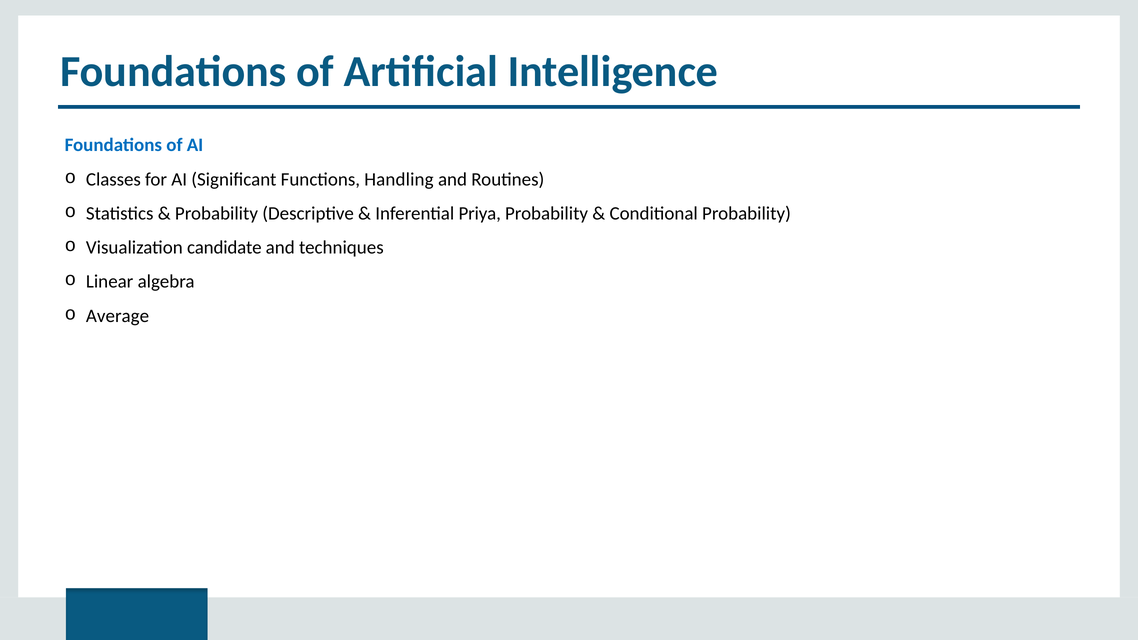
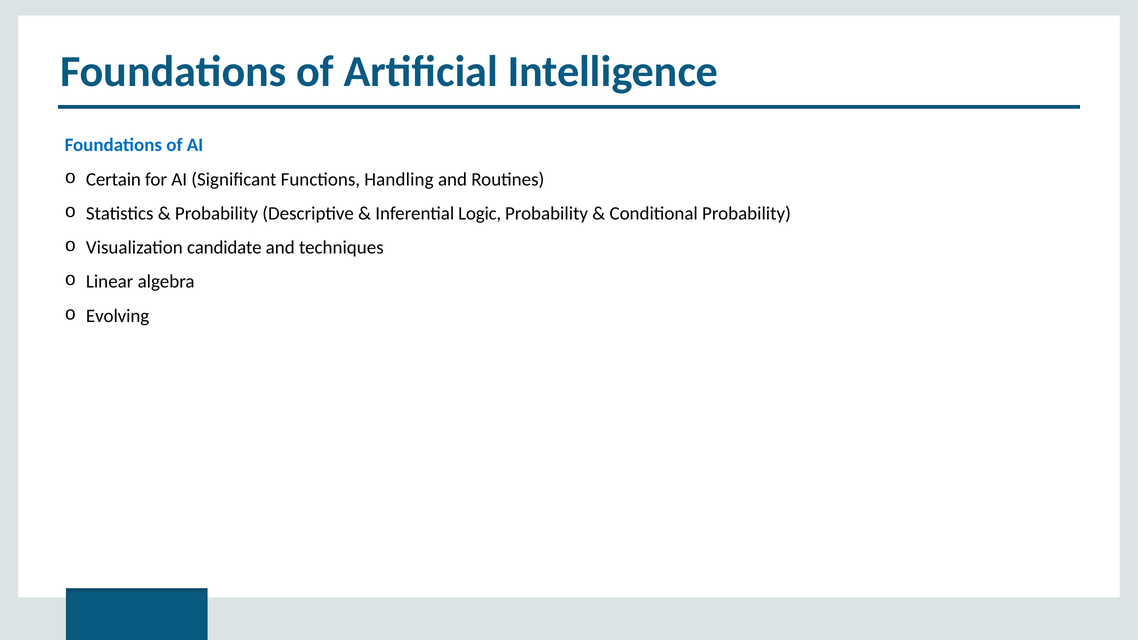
Classes: Classes -> Certain (113, 179)
Priya: Priya -> Logic (480, 213)
Average: Average -> Evolving (118, 316)
